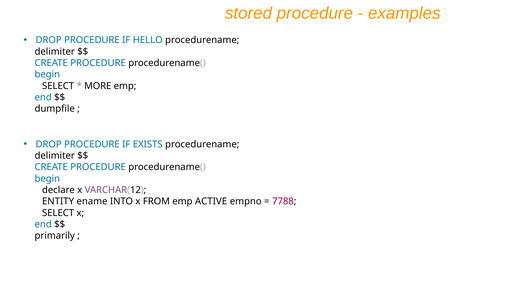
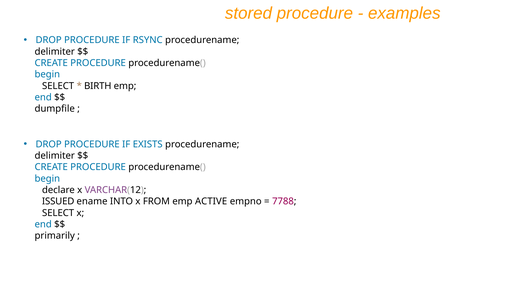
HELLO: HELLO -> RSYNC (148, 40)
MORE: MORE -> BIRTH (98, 86)
ENTITY: ENTITY -> ISSUED (58, 201)
